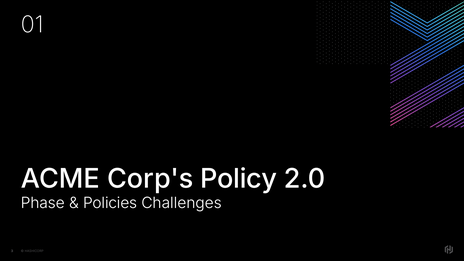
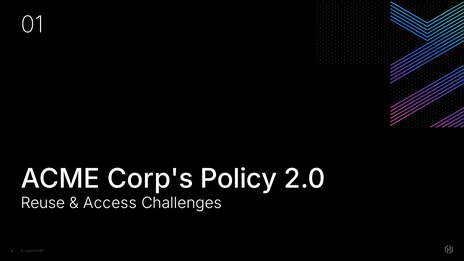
Phase: Phase -> Reuse (43, 203)
Policies: Policies -> Access (110, 203)
